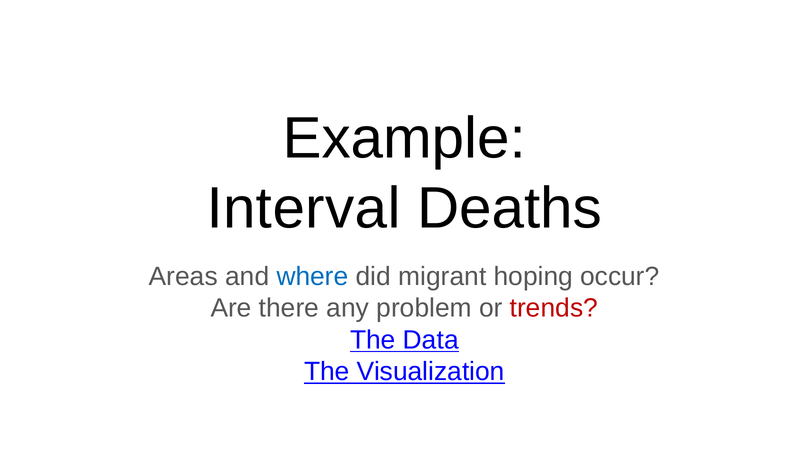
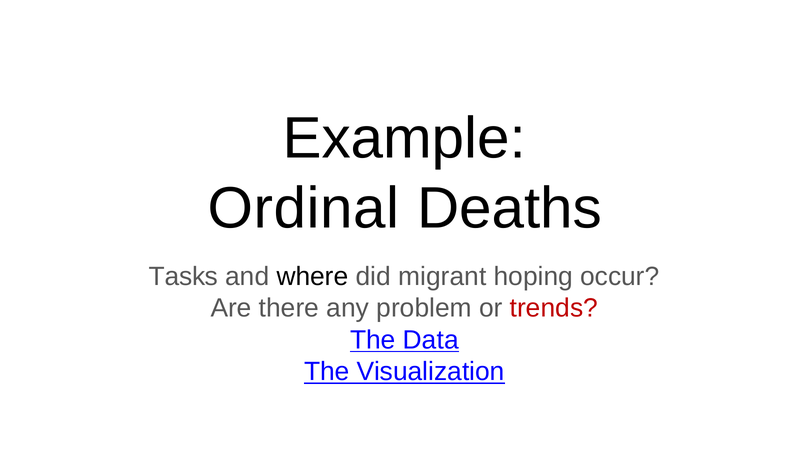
Interval: Interval -> Ordinal (303, 208)
Areas: Areas -> Tasks (184, 277)
where colour: blue -> black (312, 277)
